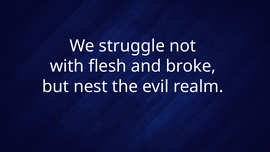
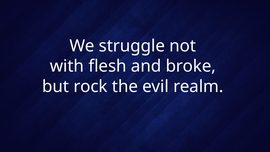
nest: nest -> rock (90, 86)
